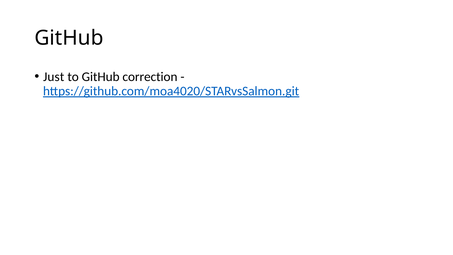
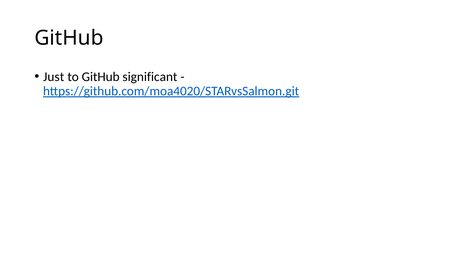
correction: correction -> significant (150, 77)
